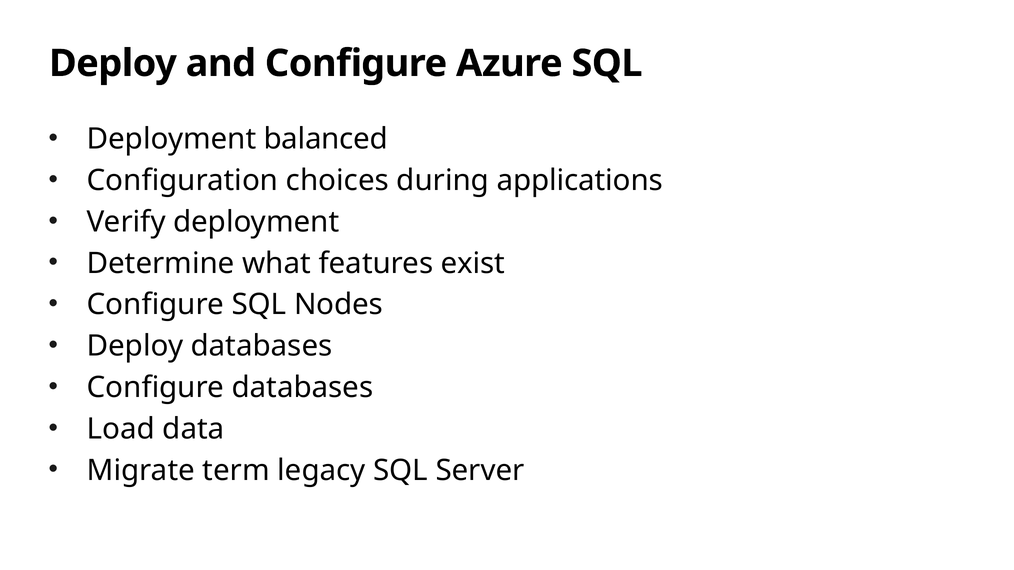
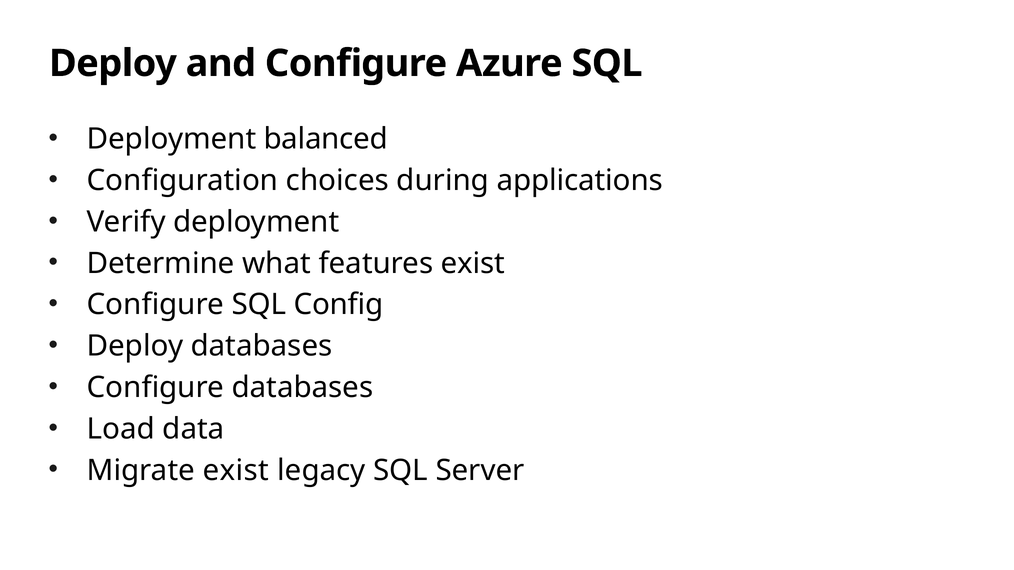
Nodes: Nodes -> Config (339, 305)
Migrate term: term -> exist (236, 471)
